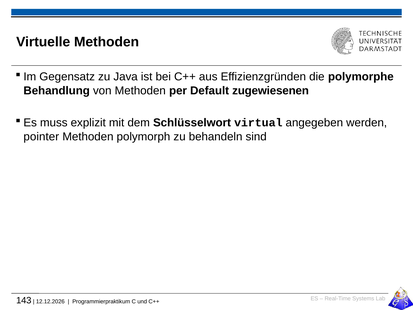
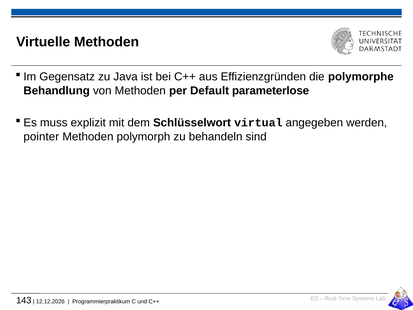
zugewiesenen: zugewiesenen -> parameterlose (271, 91)
